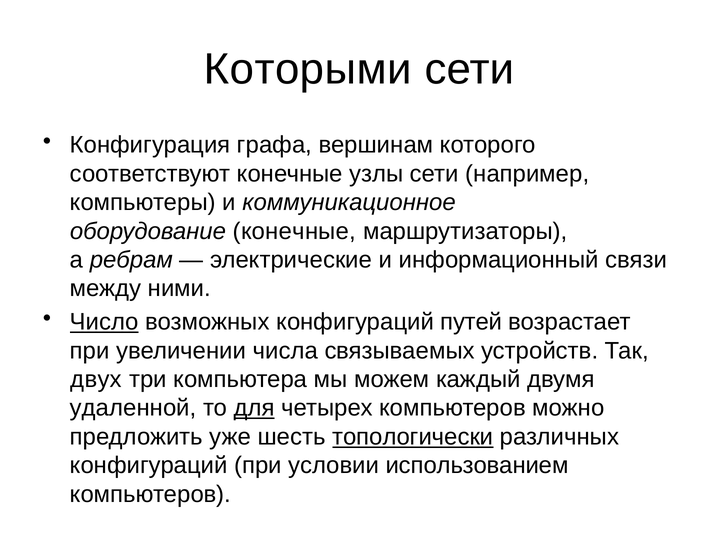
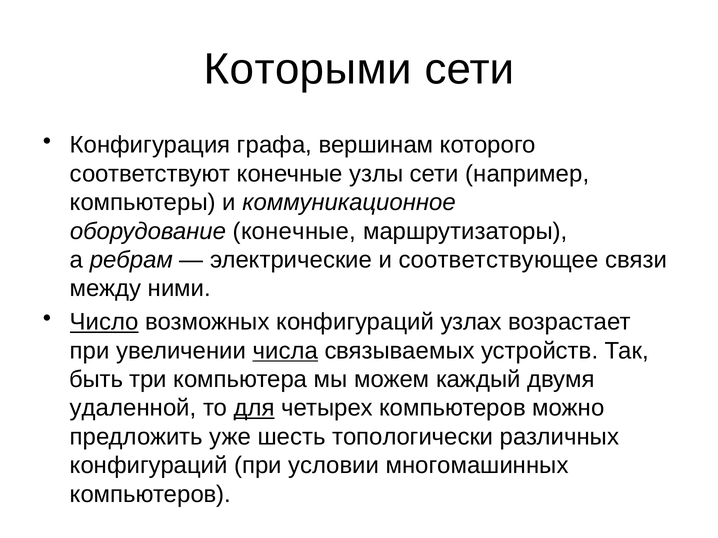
информационный: информационный -> соответствующее (499, 260)
путей: путей -> узлах (471, 322)
числа underline: none -> present (285, 351)
двух: двух -> быть (96, 380)
топологически underline: present -> none (413, 437)
использованием: использованием -> многомашинных (477, 466)
